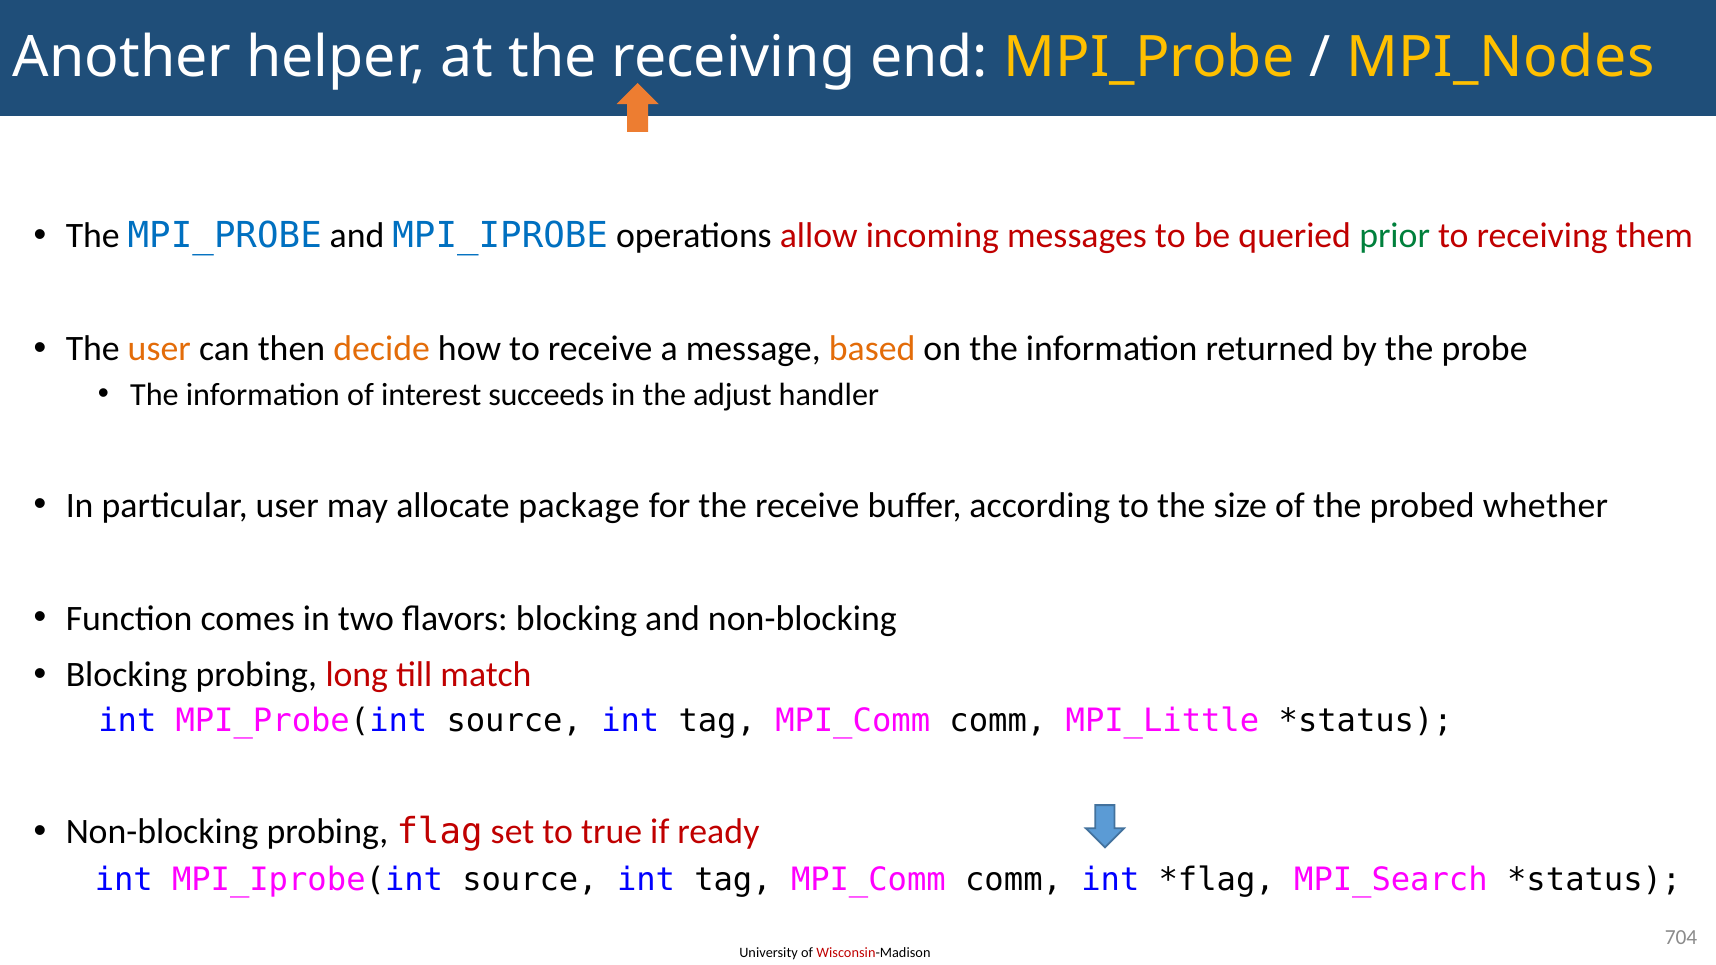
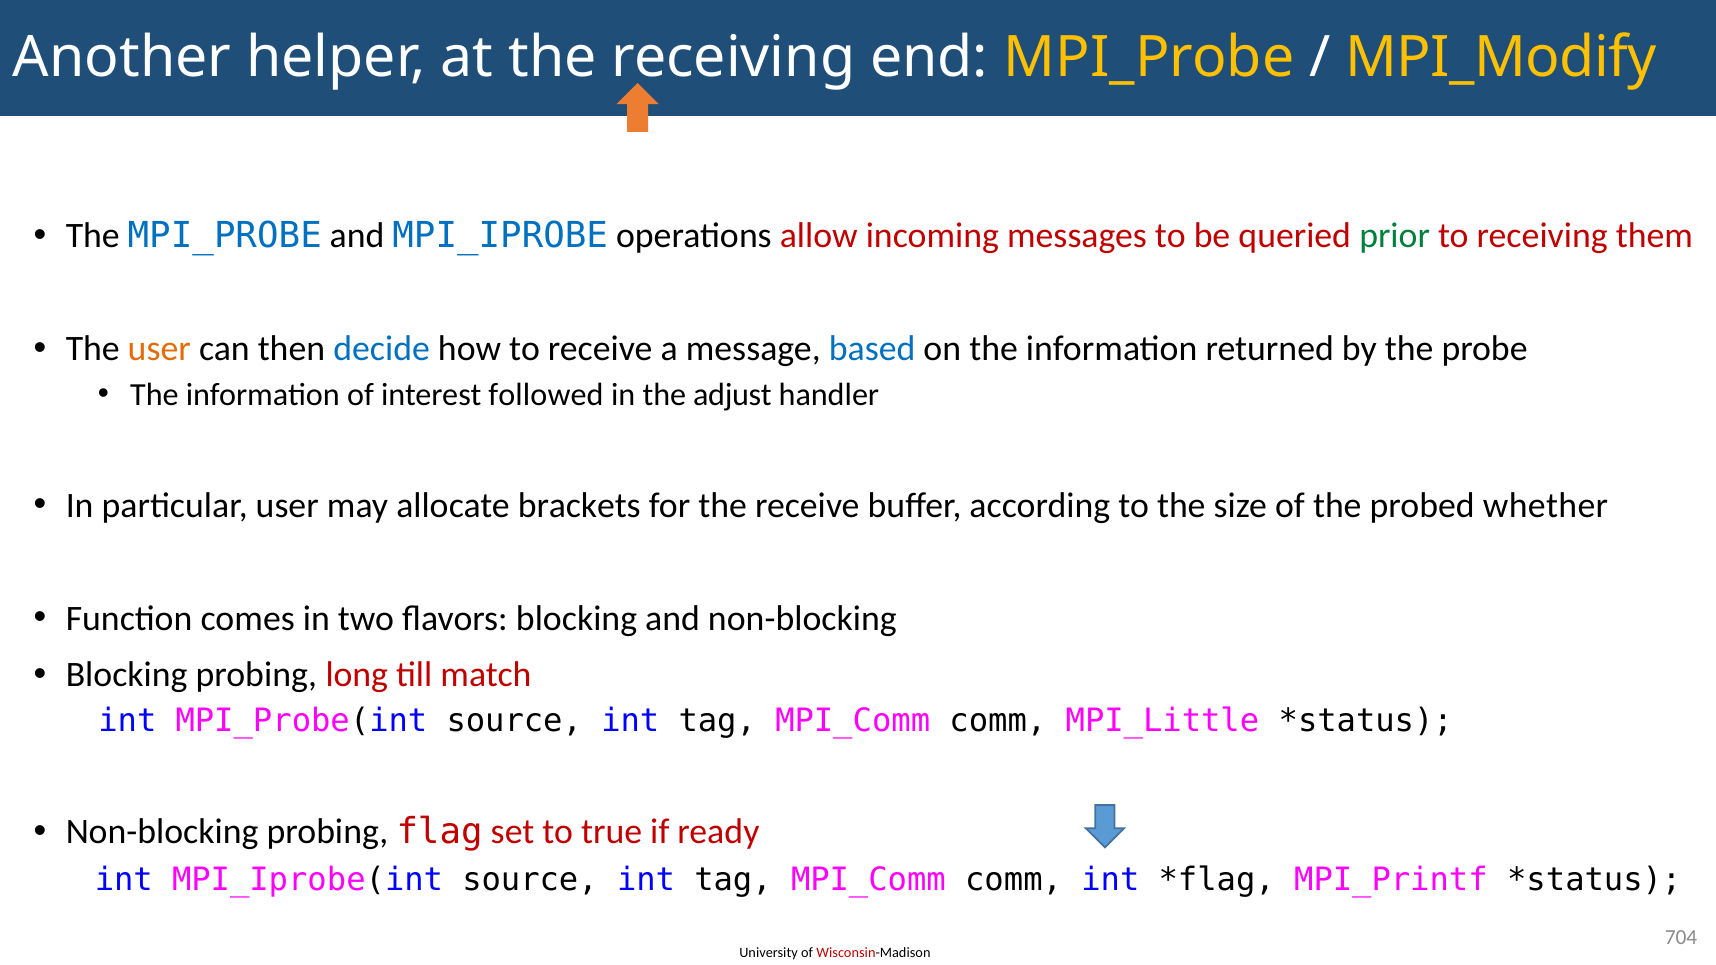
MPI_Nodes: MPI_Nodes -> MPI_Modify (1501, 58)
decide colour: orange -> blue (382, 349)
based colour: orange -> blue (872, 349)
succeeds: succeeds -> followed (546, 395)
package: package -> brackets (579, 506)
MPI_Search: MPI_Search -> MPI_Printf (1391, 880)
